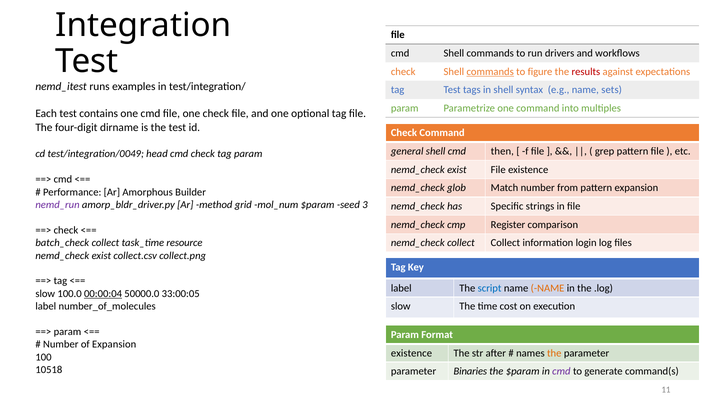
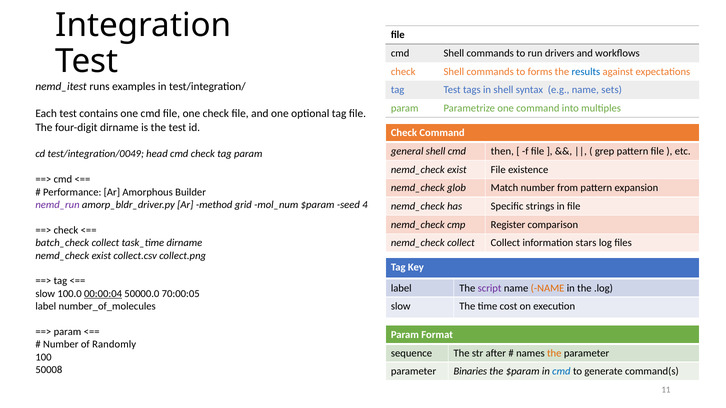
commands underline: present -> none (490, 72)
figure: figure -> forms (540, 72)
results colour: red -> blue (586, 72)
3: 3 -> 4 (365, 205)
task_time resource: resource -> dirname (184, 243)
login: login -> stars (586, 243)
script colour: blue -> purple (490, 288)
33:00:05: 33:00:05 -> 70:00:05 (181, 294)
of Expansion: Expansion -> Randomly (114, 345)
existence: existence -> sequence (412, 353)
10518: 10518 -> 50008 (49, 370)
cmd colour: purple -> blue (561, 372)
